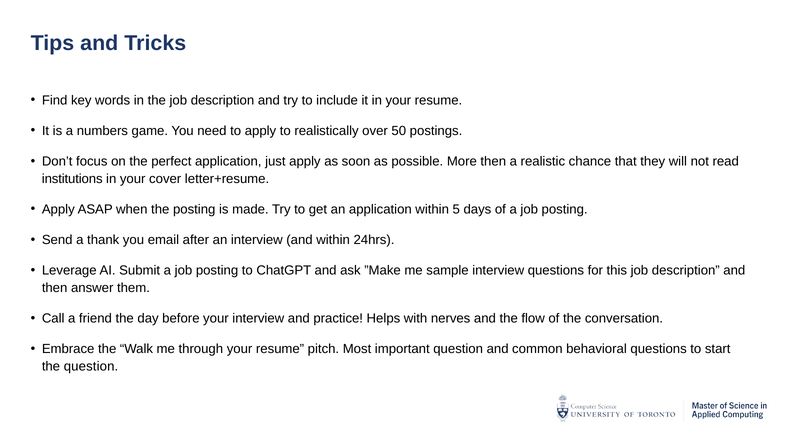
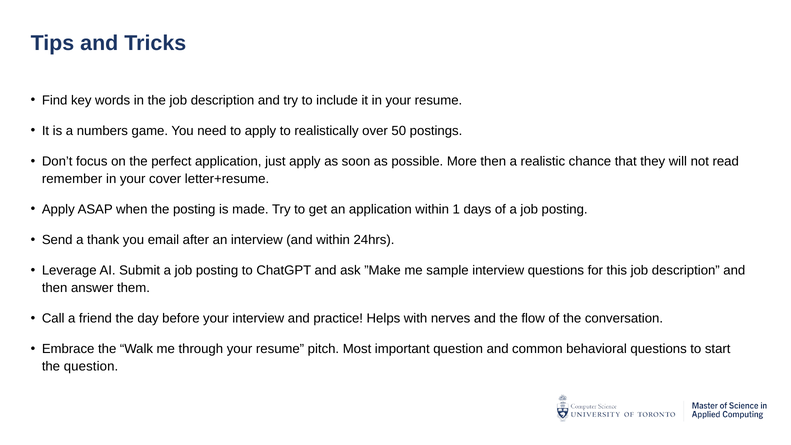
institutions: institutions -> remember (72, 179)
5: 5 -> 1 (456, 209)
